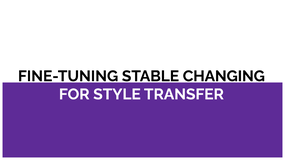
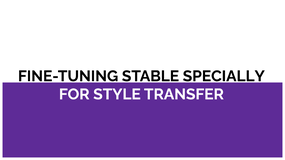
CHANGING: CHANGING -> SPECIALLY (224, 76)
